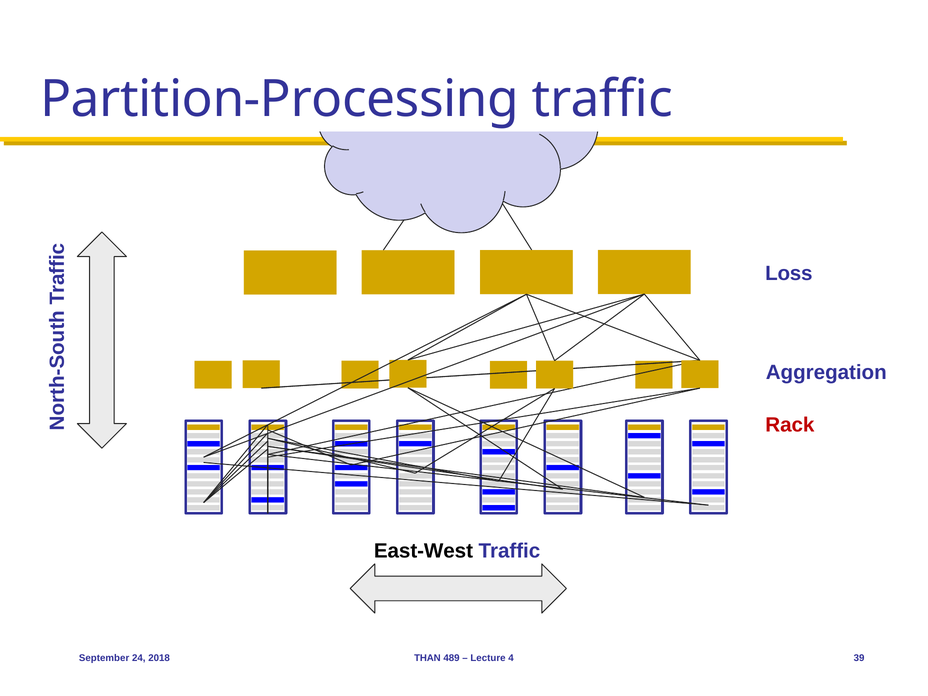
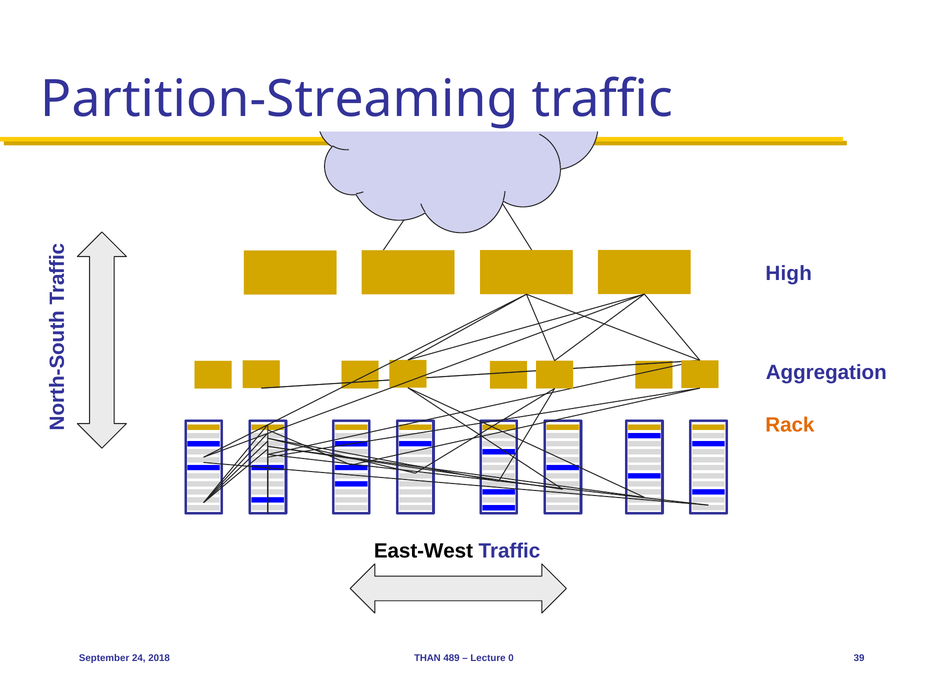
Partition-Processing: Partition-Processing -> Partition-Streaming (279, 99)
Loss: Loss -> High (789, 274)
Rack colour: red -> orange (790, 425)
4: 4 -> 0 (511, 658)
